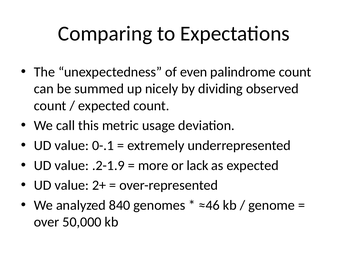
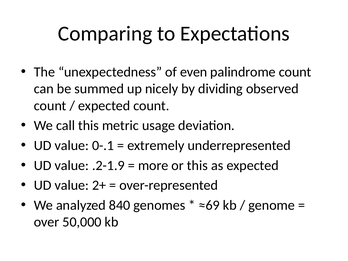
or lack: lack -> this (197, 165)
≈46: ≈46 -> ≈69 (209, 205)
